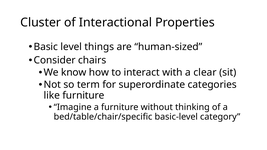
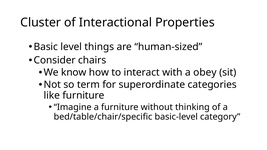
clear: clear -> obey (205, 73)
